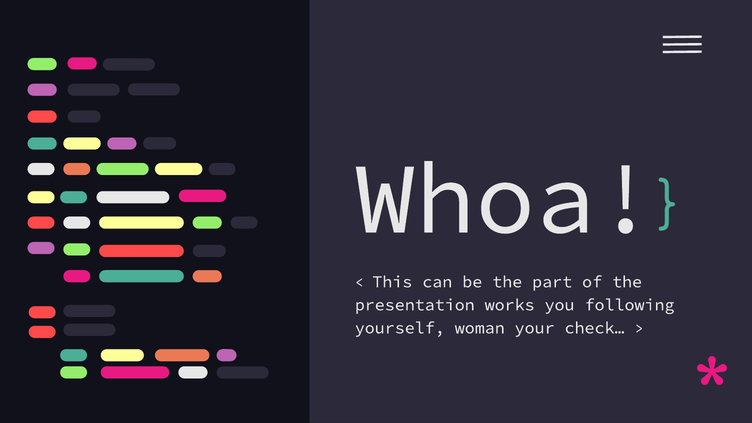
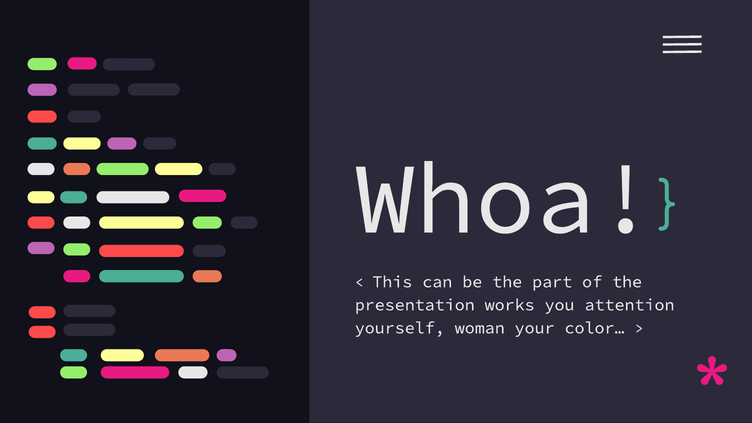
following: following -> attention (630, 305)
check…: check… -> color… (595, 328)
